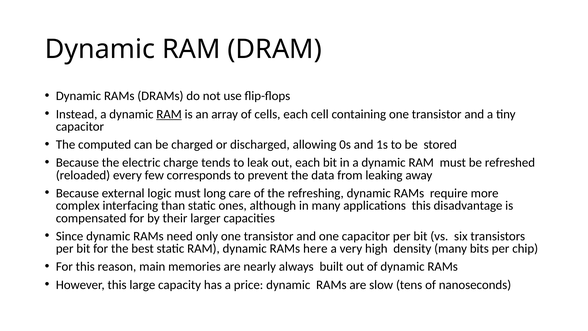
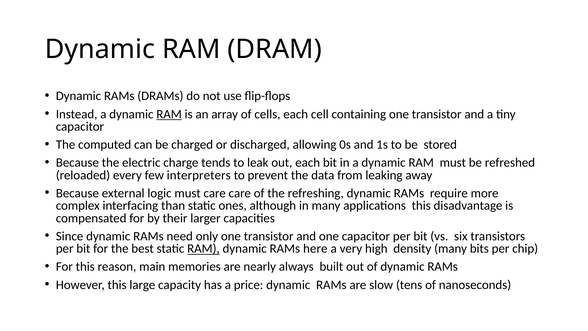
corresponds: corresponds -> interpreters (199, 175)
must long: long -> care (215, 193)
RAM underline: none -> present (203, 249)
